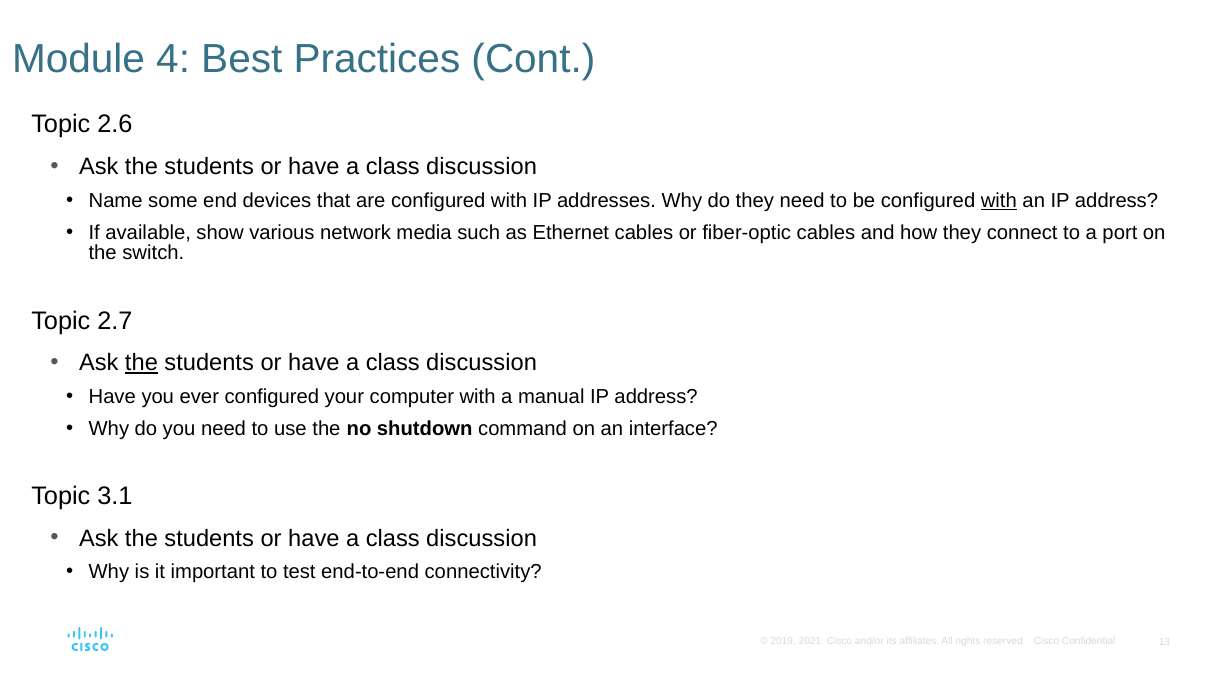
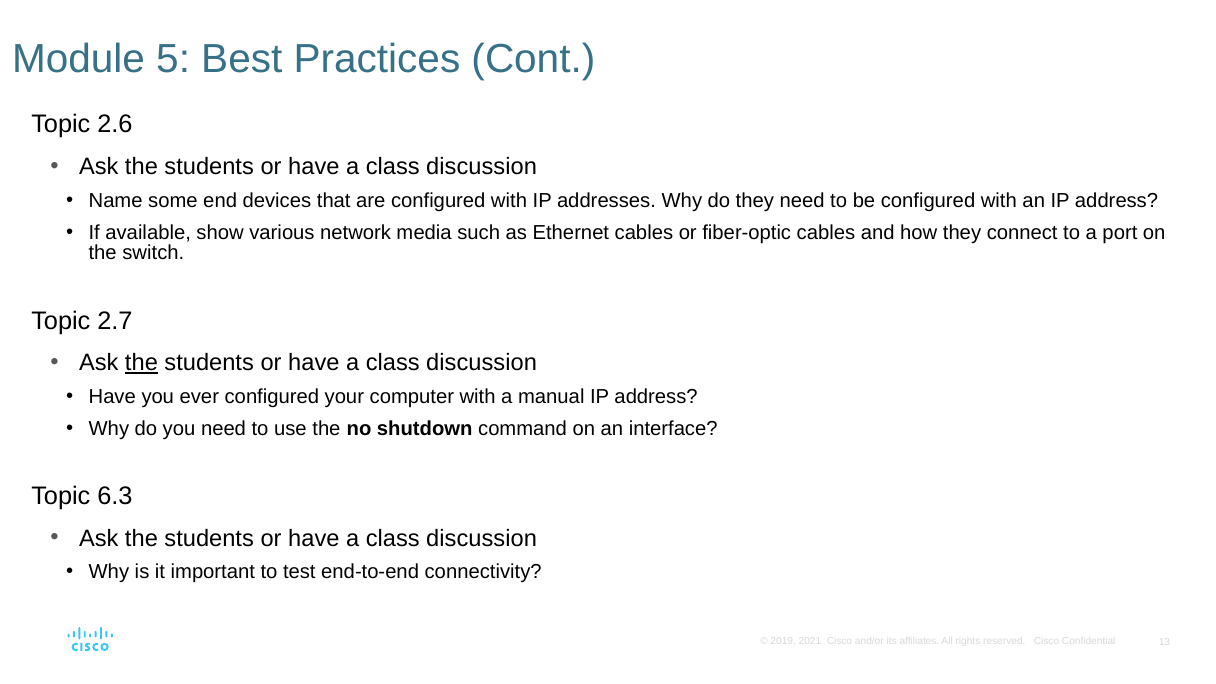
4: 4 -> 5 (173, 59)
with underline: present -> none (999, 201)
3.1: 3.1 -> 6.3 (115, 496)
